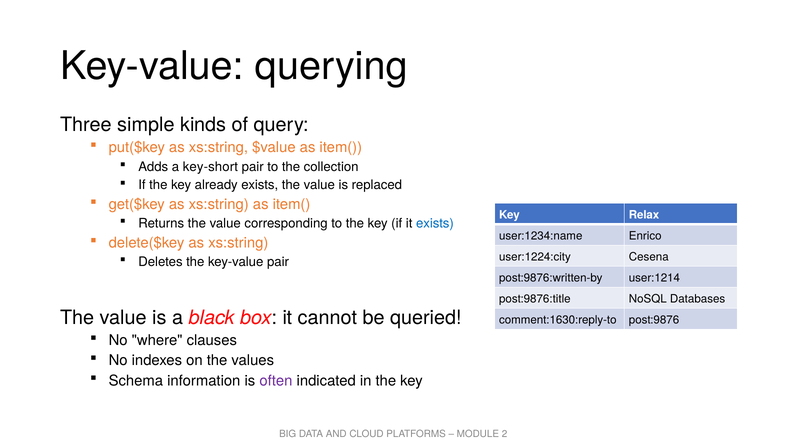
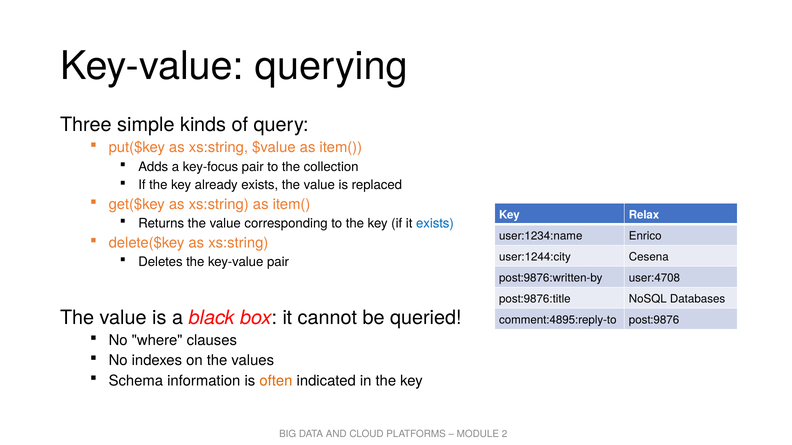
key-short: key-short -> key-focus (210, 167)
user:1224:city: user:1224:city -> user:1244:city (535, 257)
user:1214: user:1214 -> user:4708 (654, 278)
comment:1630:reply-to: comment:1630:reply-to -> comment:4895:reply-to (558, 320)
often colour: purple -> orange (276, 381)
